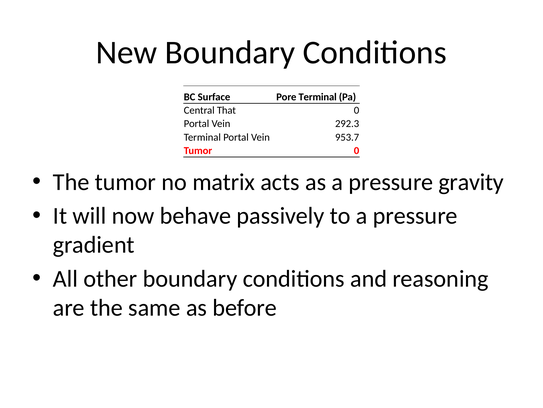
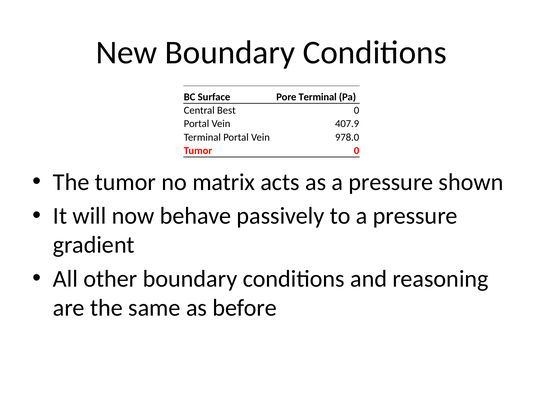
That: That -> Best (226, 110)
292.3: 292.3 -> 407.9 (347, 124)
953.7: 953.7 -> 978.0 (347, 137)
gravity: gravity -> shown (471, 182)
